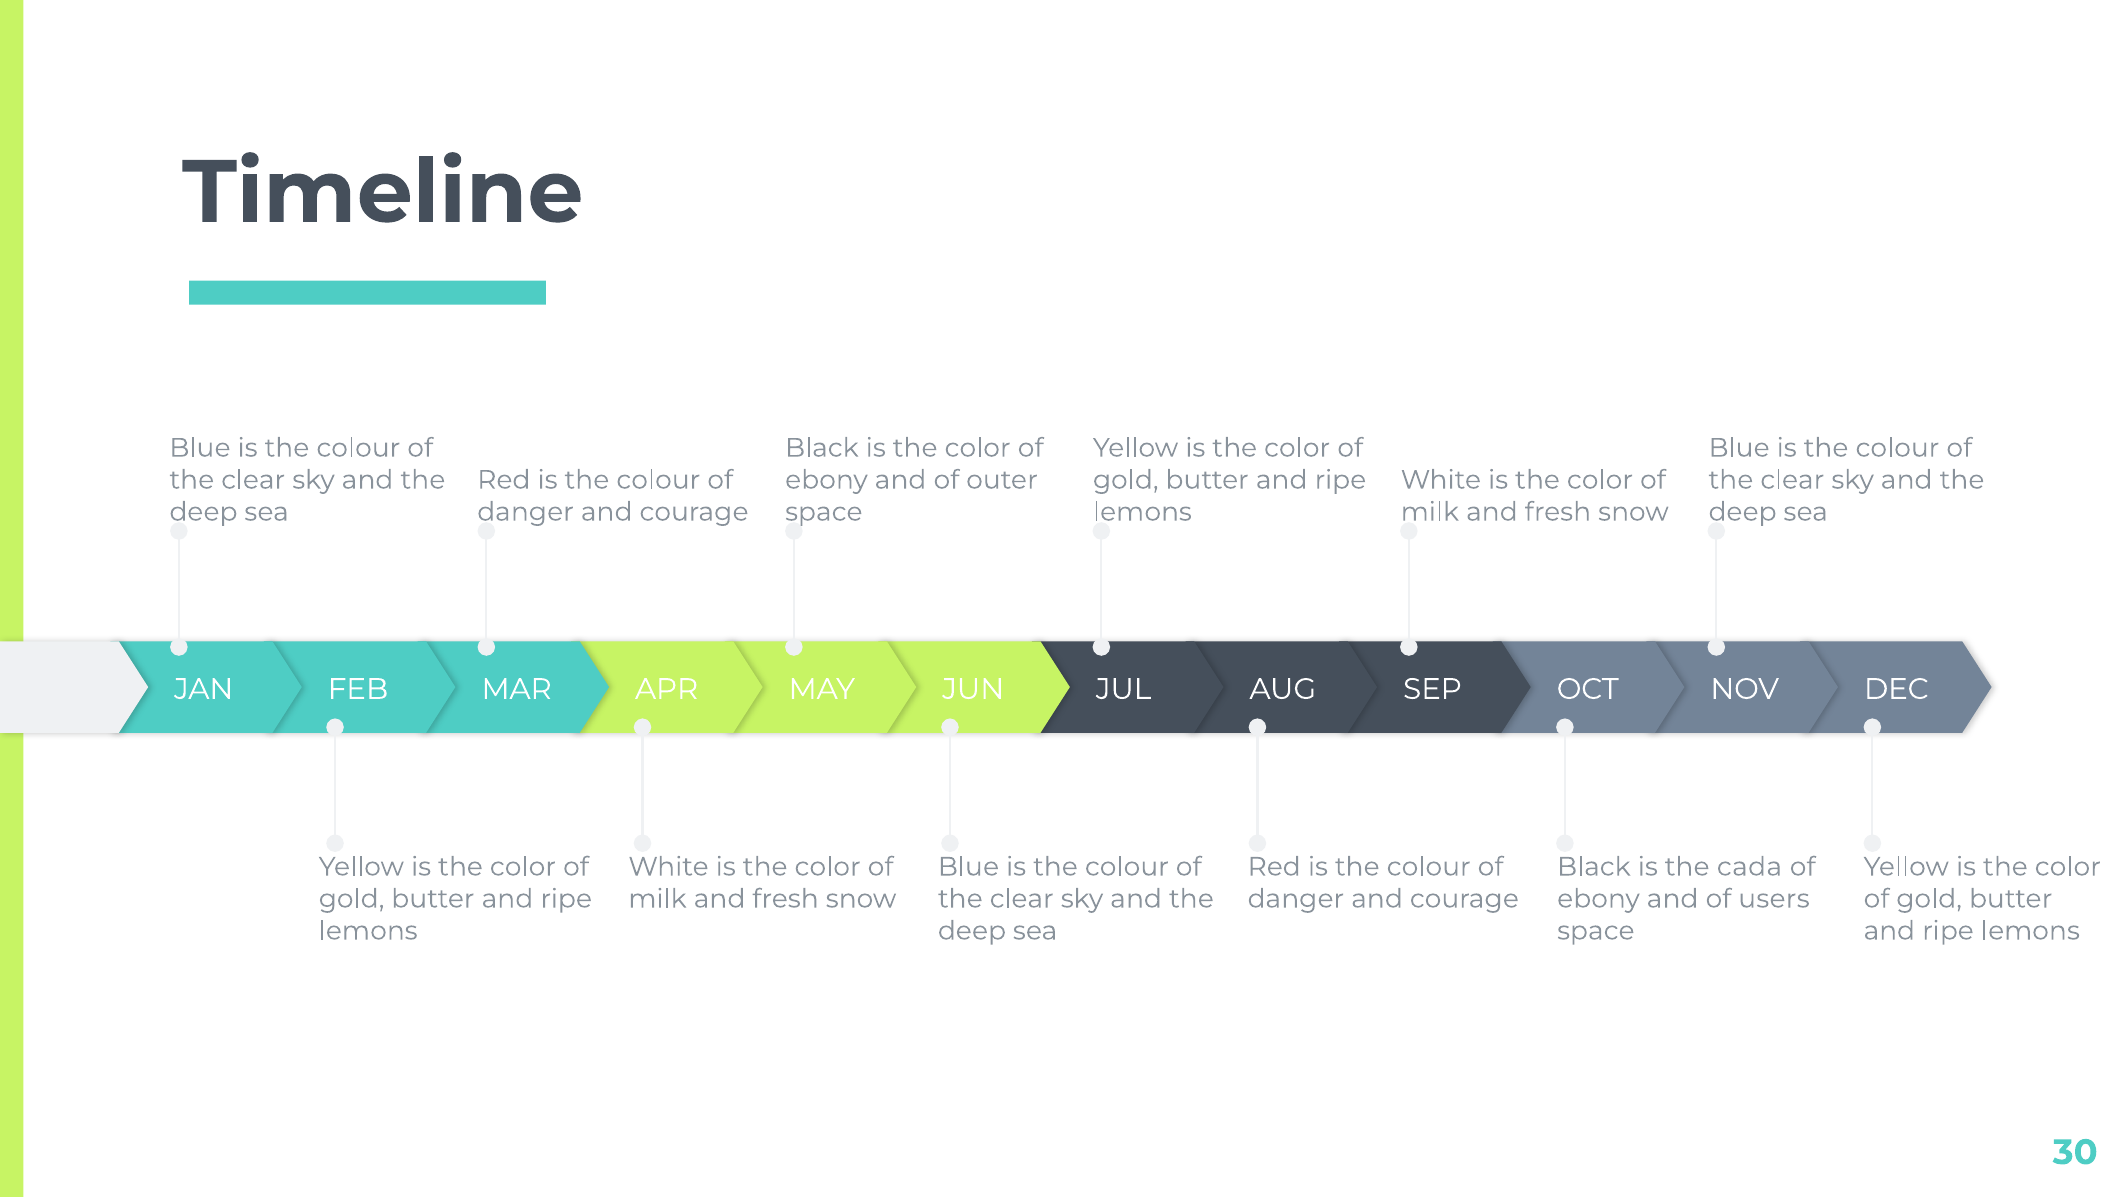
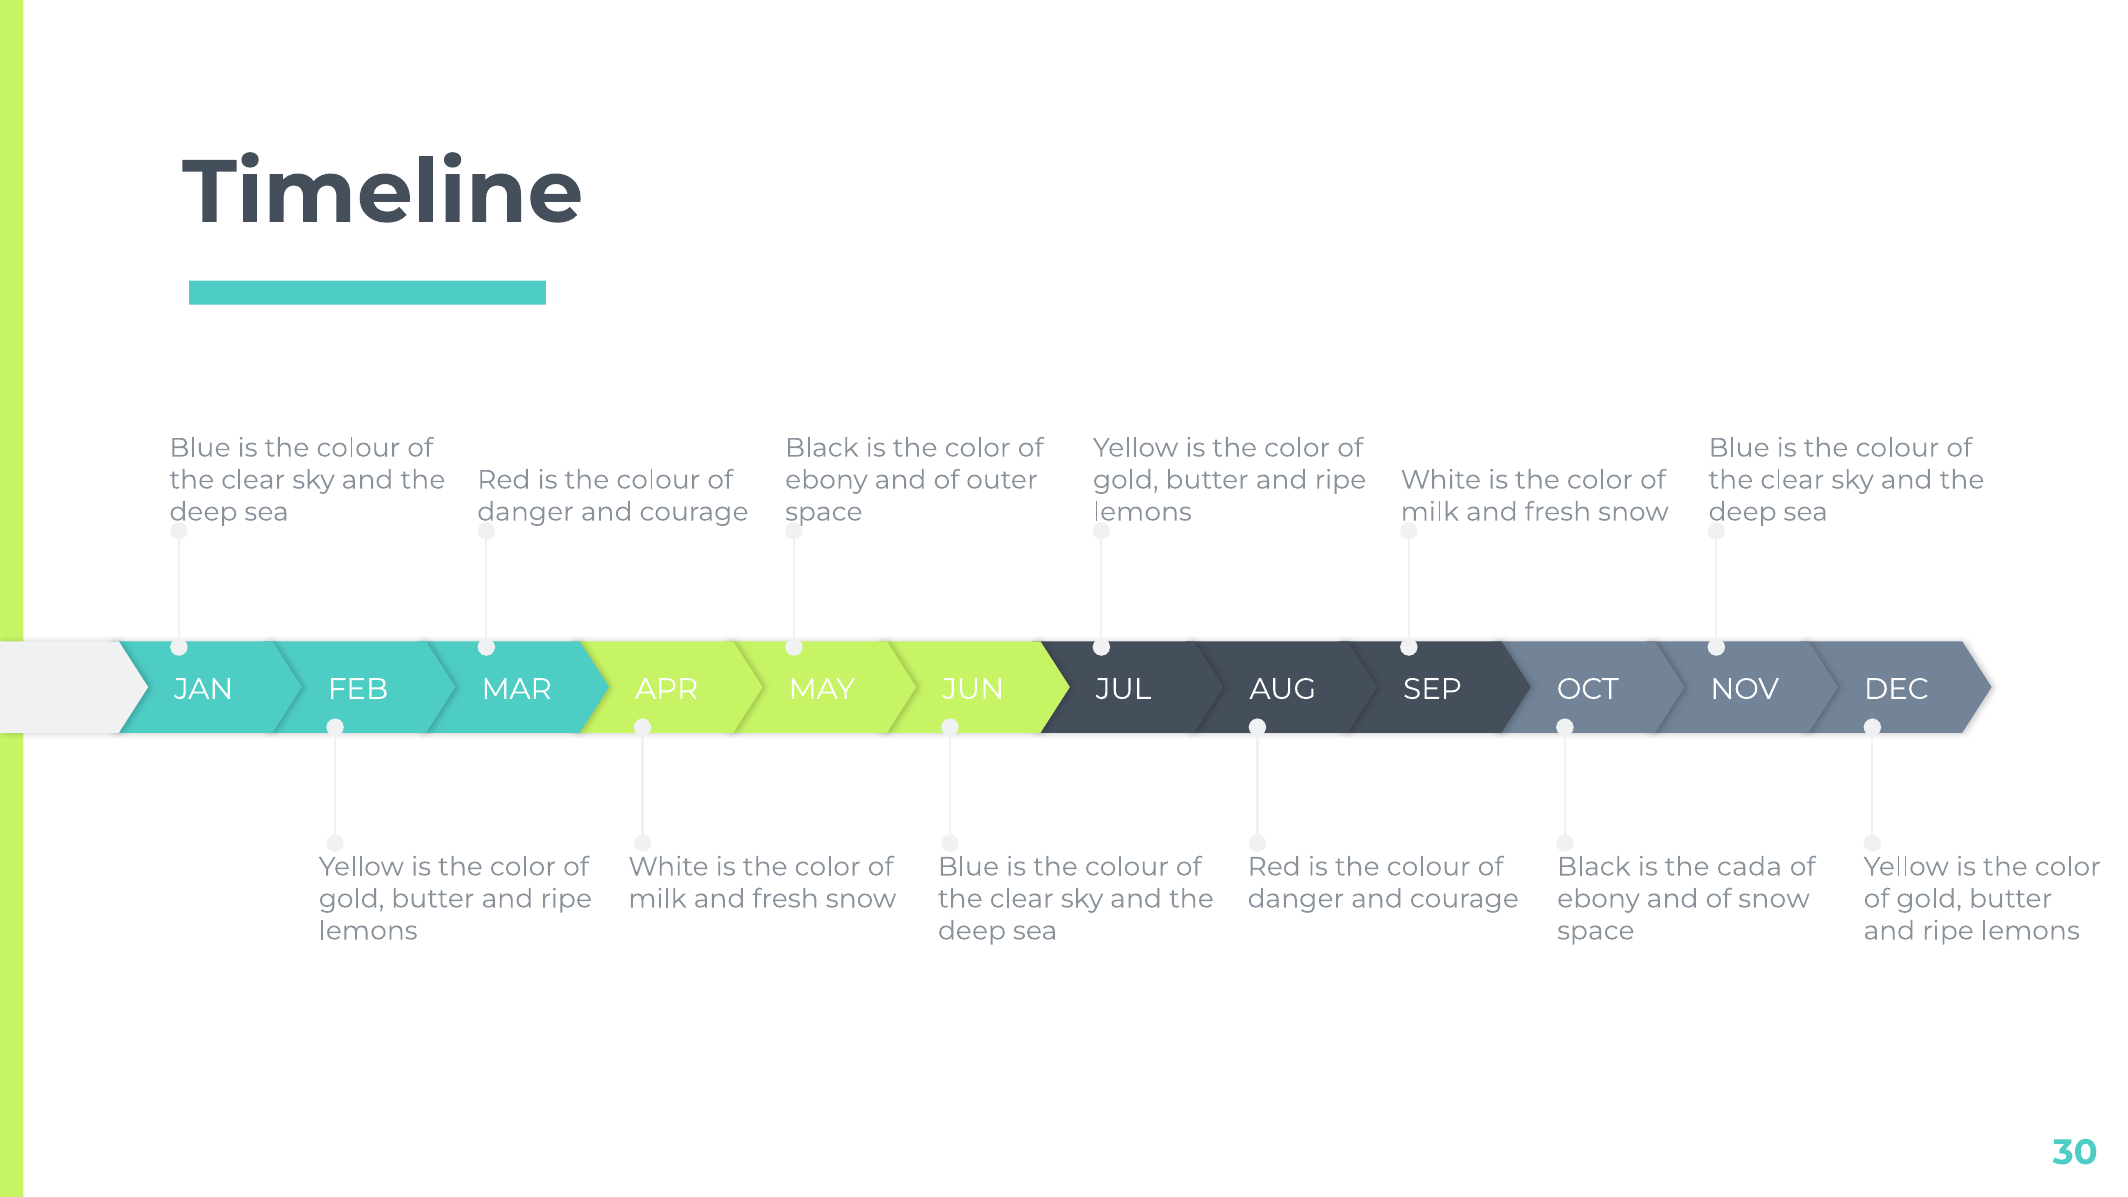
of users: users -> snow (1774, 899)
